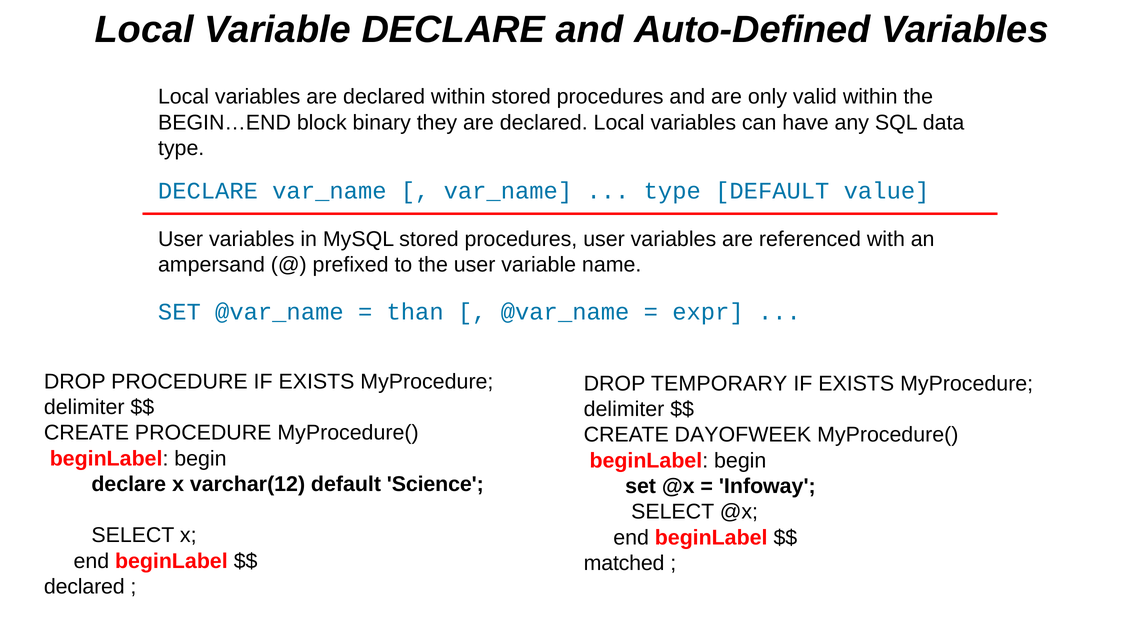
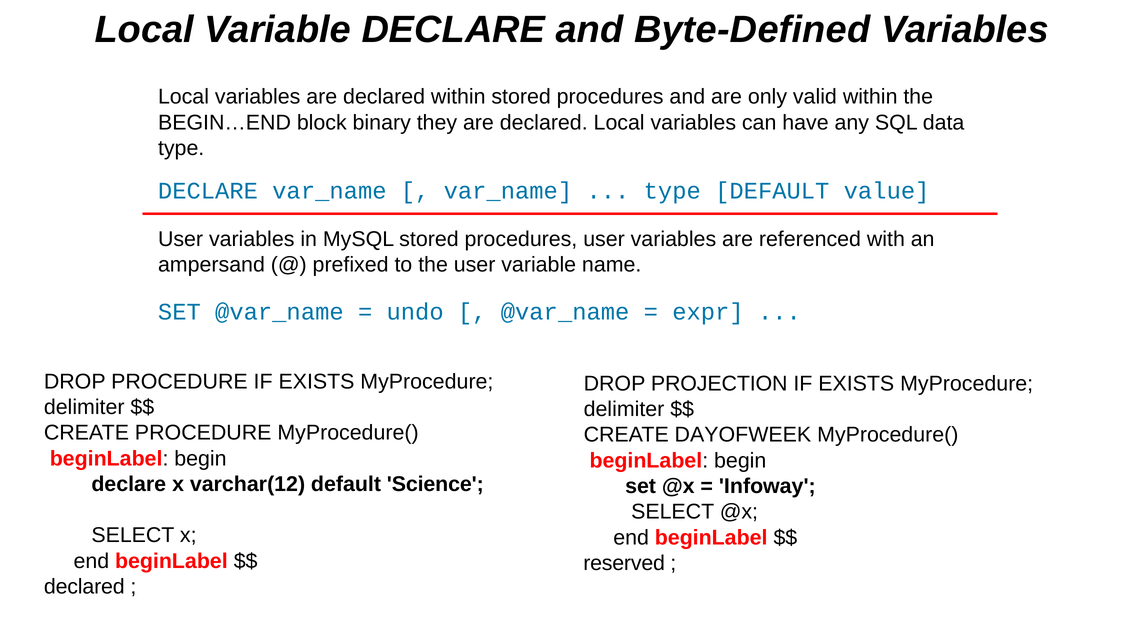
Auto-Defined: Auto-Defined -> Byte-Defined (752, 30)
than: than -> undo (415, 312)
TEMPORARY: TEMPORARY -> PROJECTION (719, 384)
matched: matched -> reserved (624, 563)
